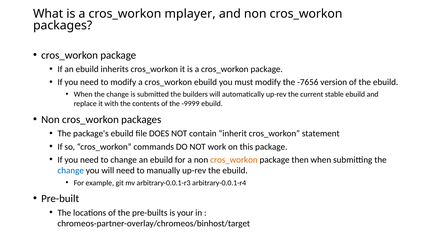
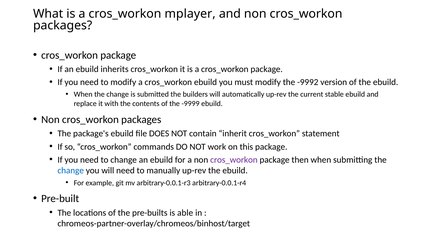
-7656: -7656 -> -9992 (308, 82)
cros_workon colour: orange -> purple (234, 160)
your: your -> able (185, 213)
